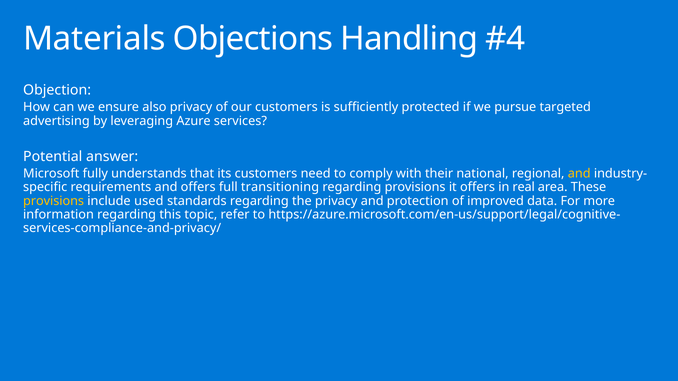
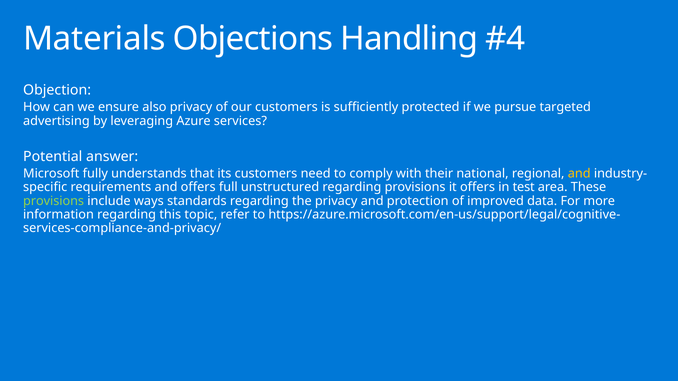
transitioning: transitioning -> unstructured (280, 187)
real: real -> test (524, 187)
provisions colour: yellow -> light green (54, 201)
used: used -> ways (149, 201)
